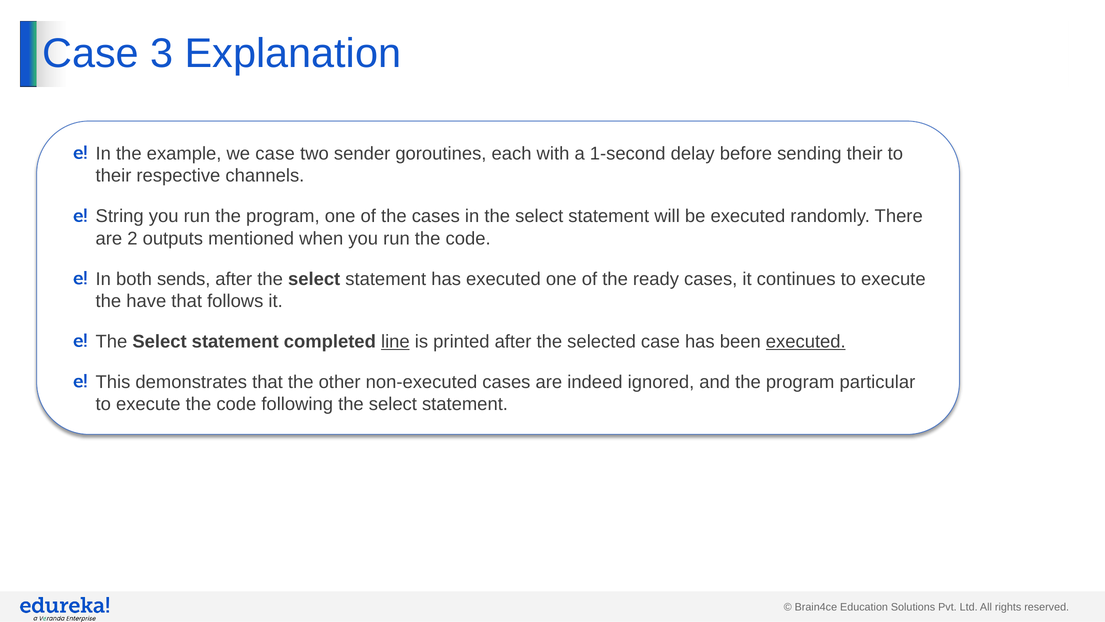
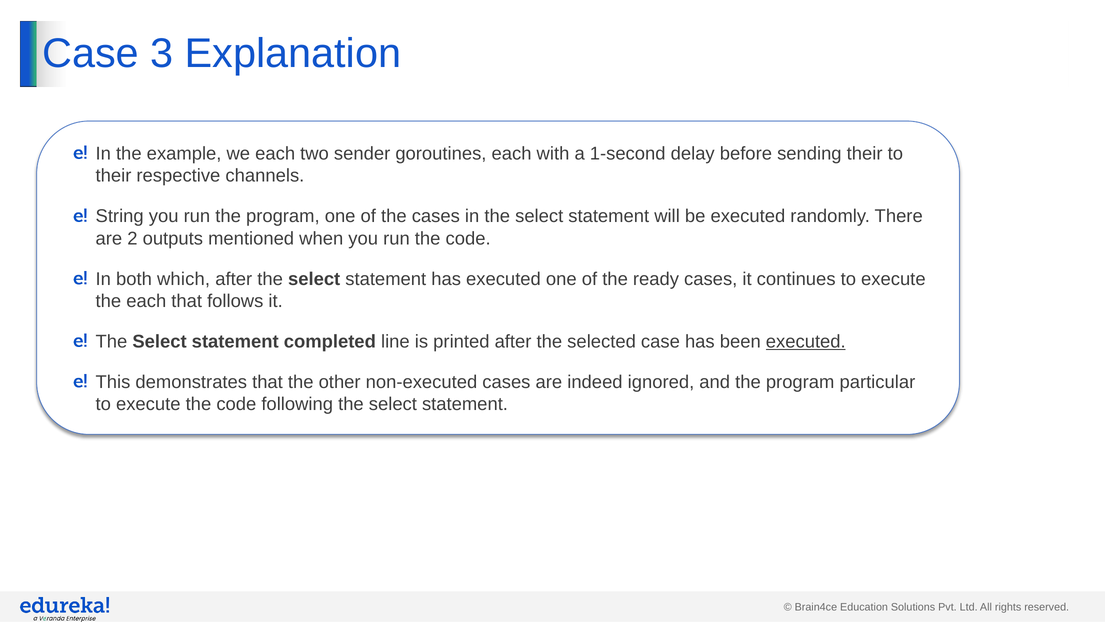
we case: case -> each (275, 154)
sends: sends -> which (184, 279)
the have: have -> each (146, 301)
line underline: present -> none (395, 341)
